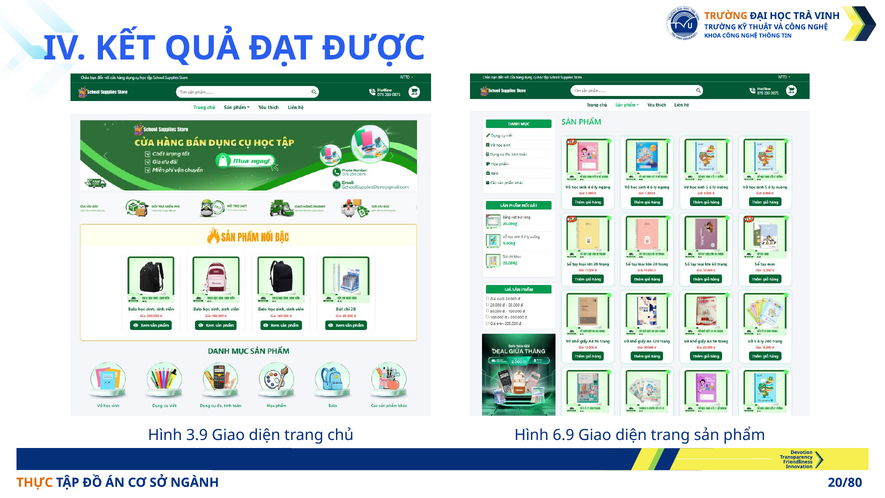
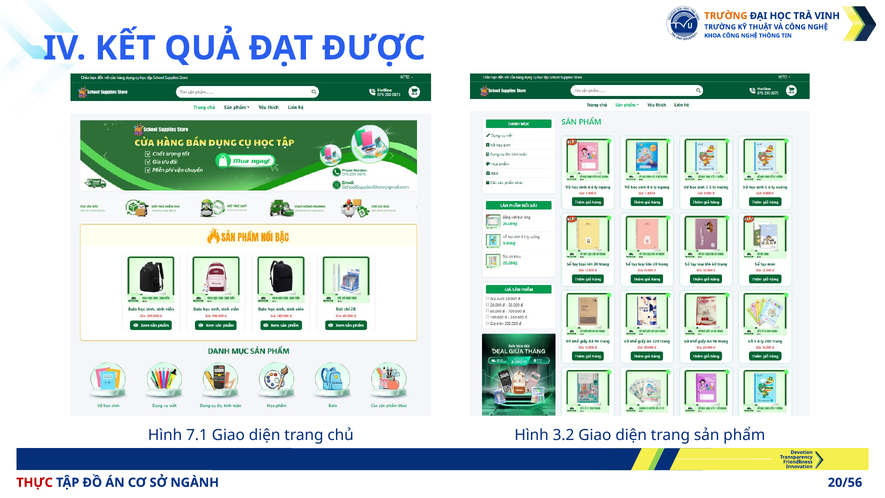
3.9: 3.9 -> 7.1 (197, 435)
6.9: 6.9 -> 3.2 (564, 435)
THỰC colour: orange -> red (35, 482)
20/80: 20/80 -> 20/56 (845, 482)
